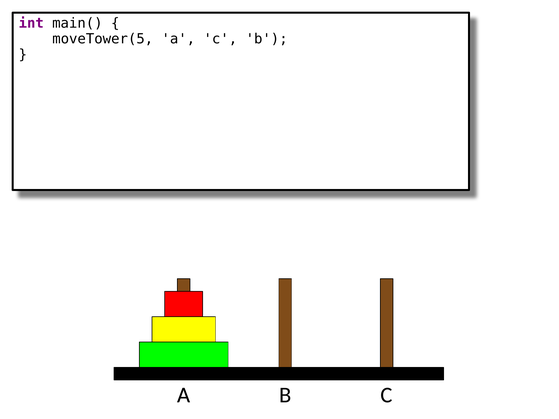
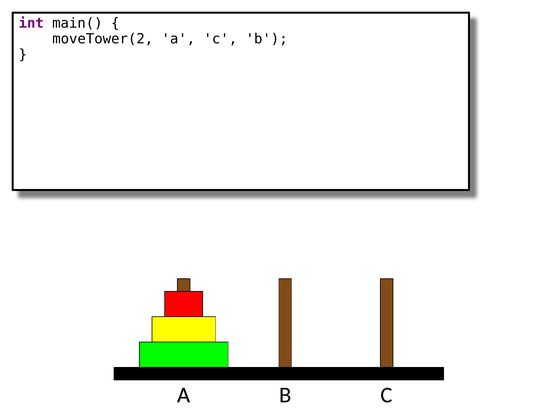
moveTower(5: moveTower(5 -> moveTower(2 (103, 39)
